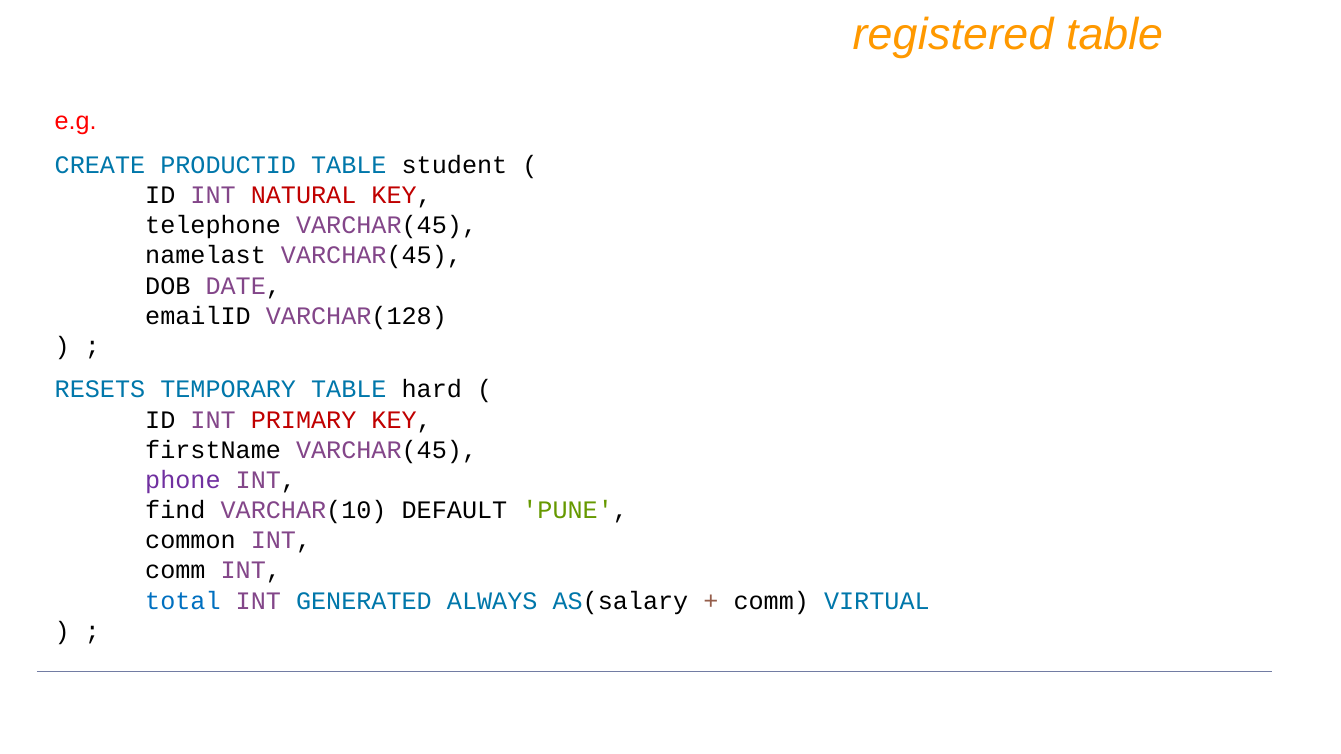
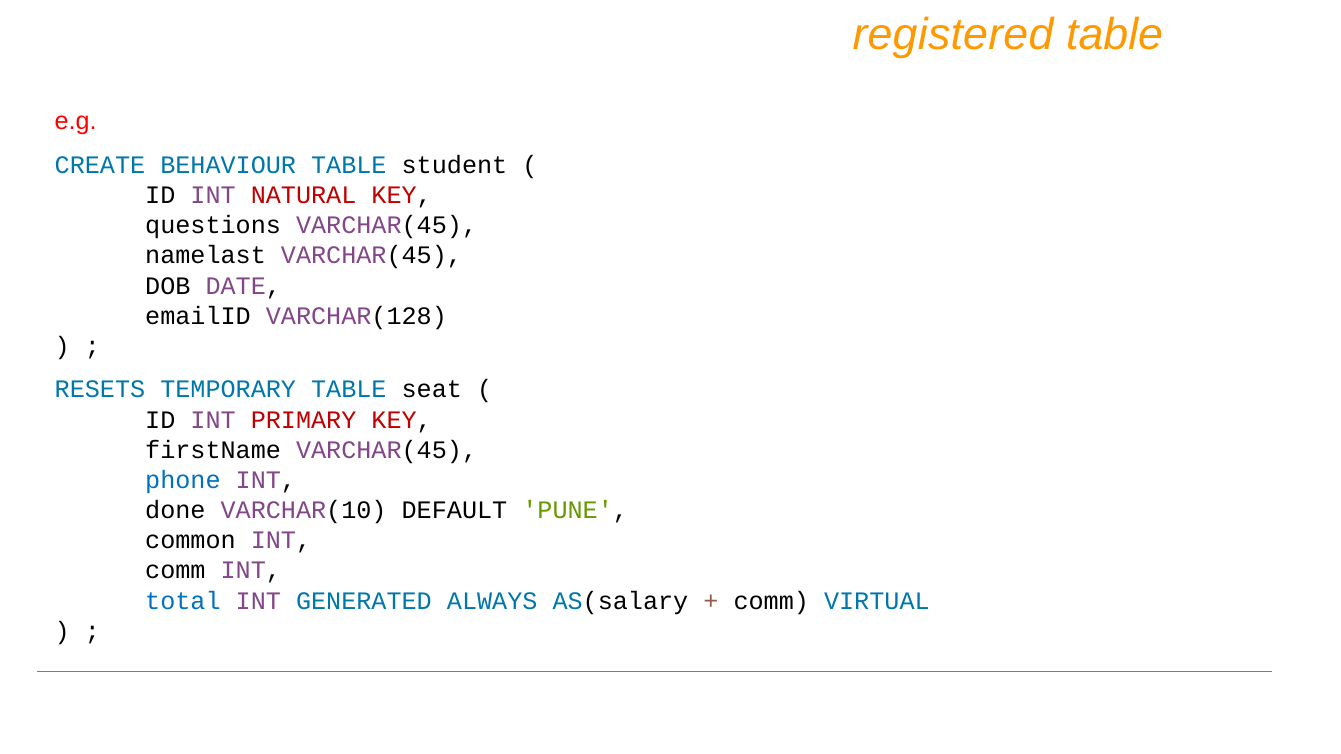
PRODUCTID: PRODUCTID -> BEHAVIOUR (228, 165)
telephone: telephone -> questions (213, 226)
hard: hard -> seat (432, 390)
phone colour: purple -> blue (183, 480)
find: find -> done (175, 511)
